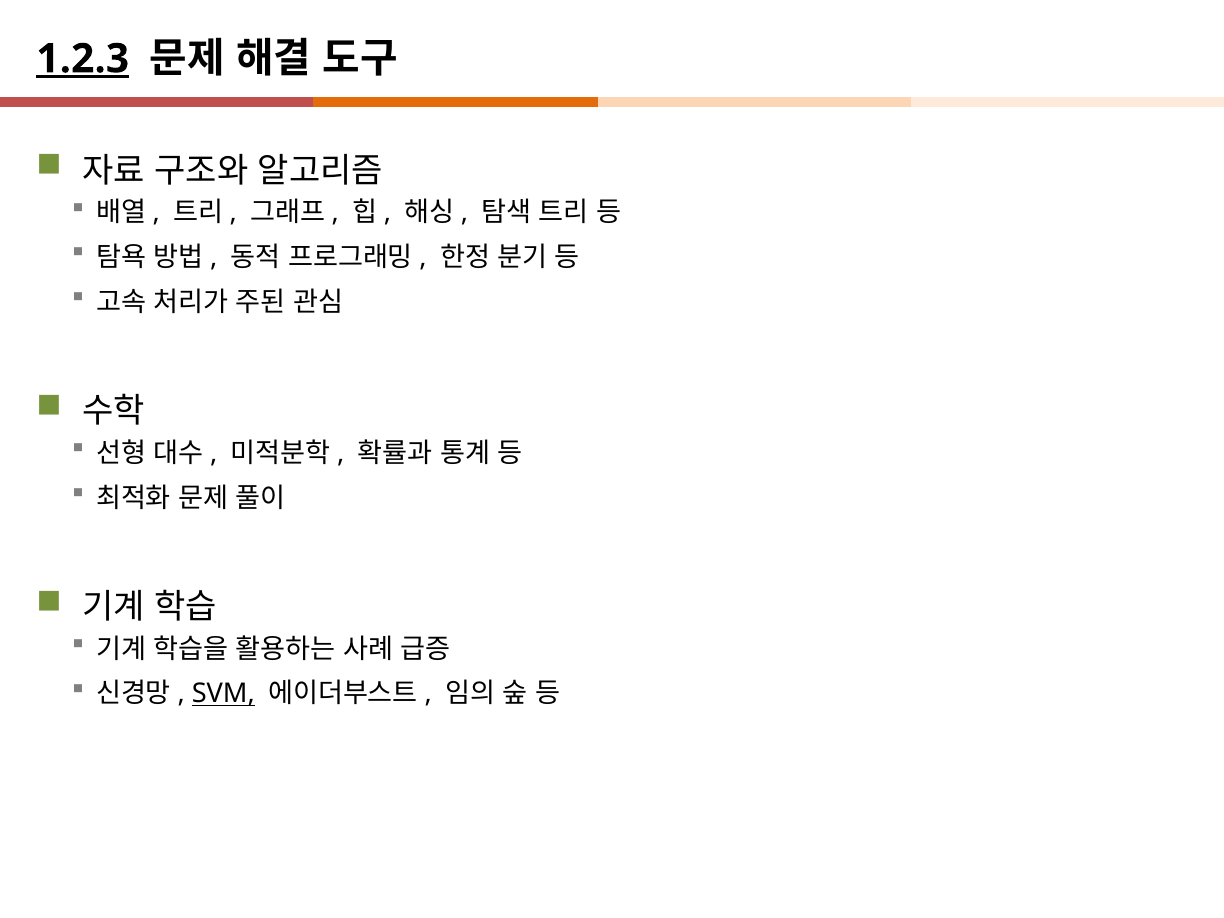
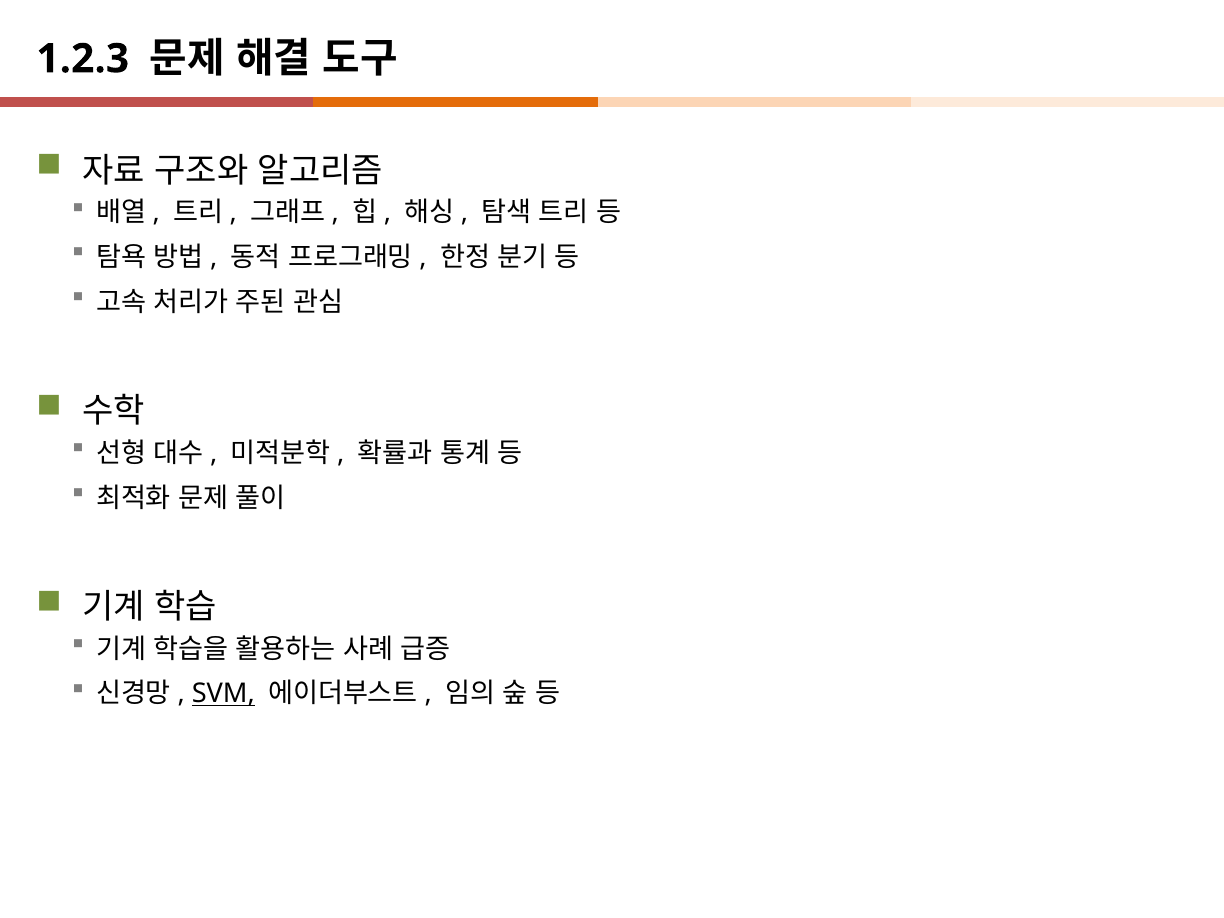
1.2.3 underline: present -> none (83, 59)
